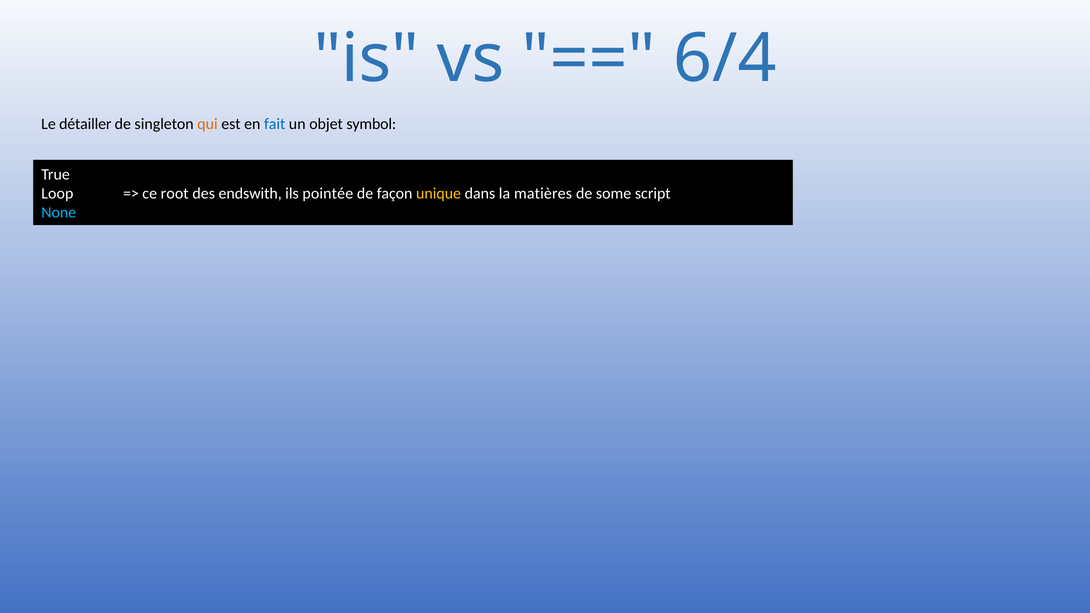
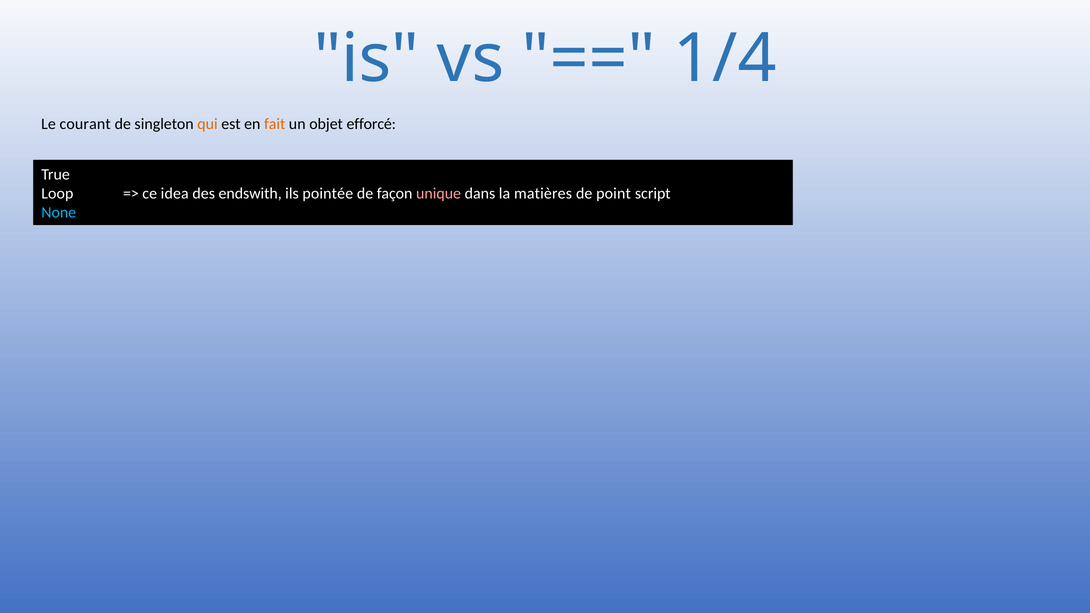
6/4: 6/4 -> 1/4 (725, 59)
détailler: détailler -> courant (85, 124)
fait colour: blue -> orange (275, 124)
symbol: symbol -> efforcé (371, 124)
root: root -> idea (175, 194)
unique colour: yellow -> pink (439, 194)
some: some -> point (614, 194)
